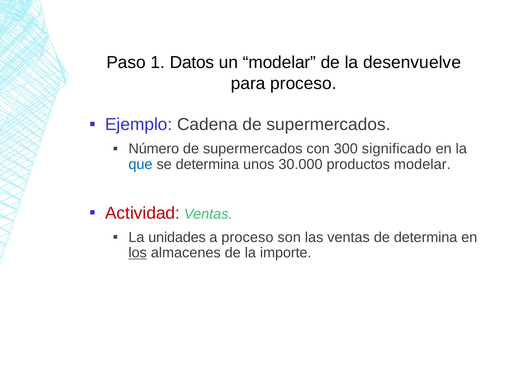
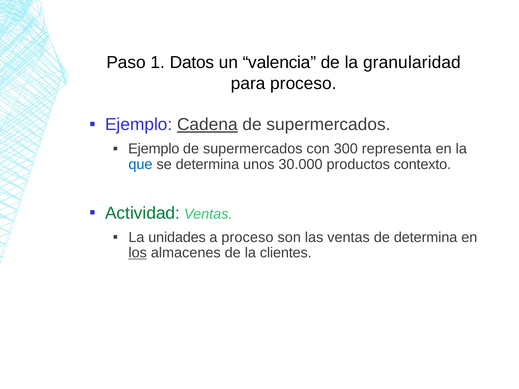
un modelar: modelar -> valencia (279, 63)
desenvuelve: desenvuelve -> granularidad (412, 63)
Cadena underline: none -> present (207, 125)
Número: Número -> Ejemplo (154, 149)
significado: significado -> representa (397, 149)
productos modelar: modelar -> contexto (422, 165)
Actividad colour: red -> green (143, 213)
importe: importe -> clientes (286, 253)
